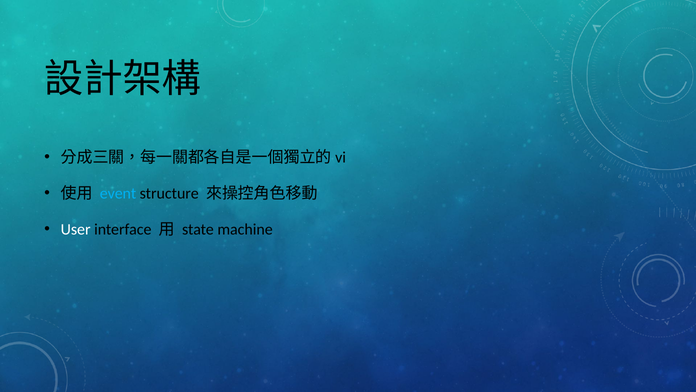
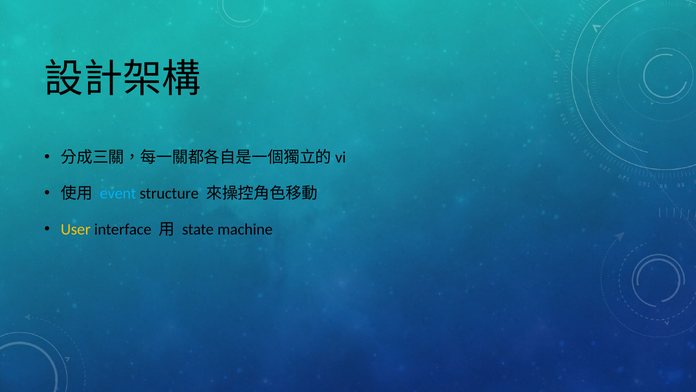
User colour: white -> yellow (76, 229)
